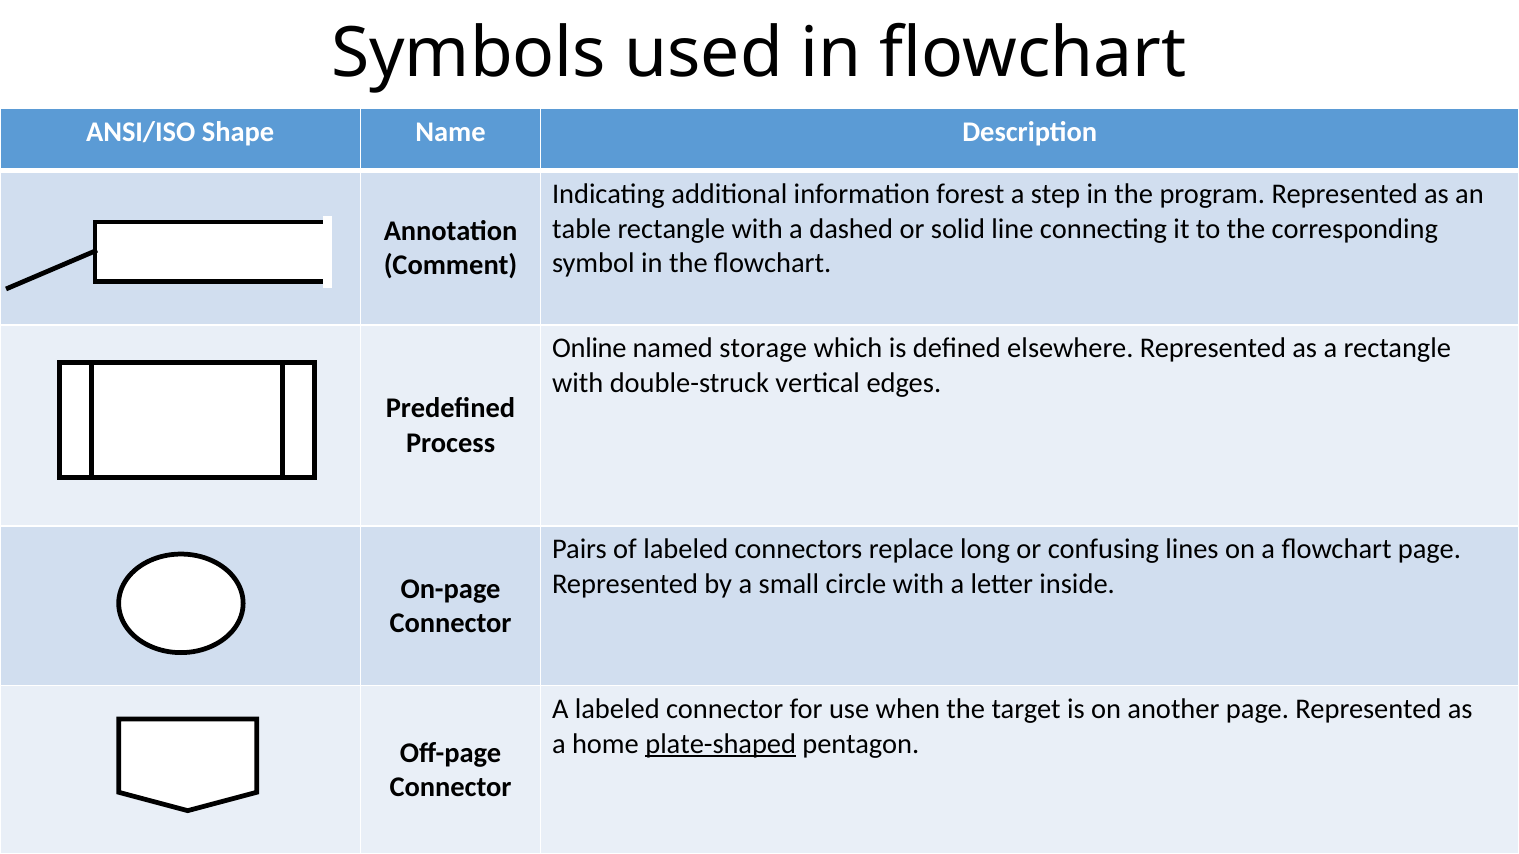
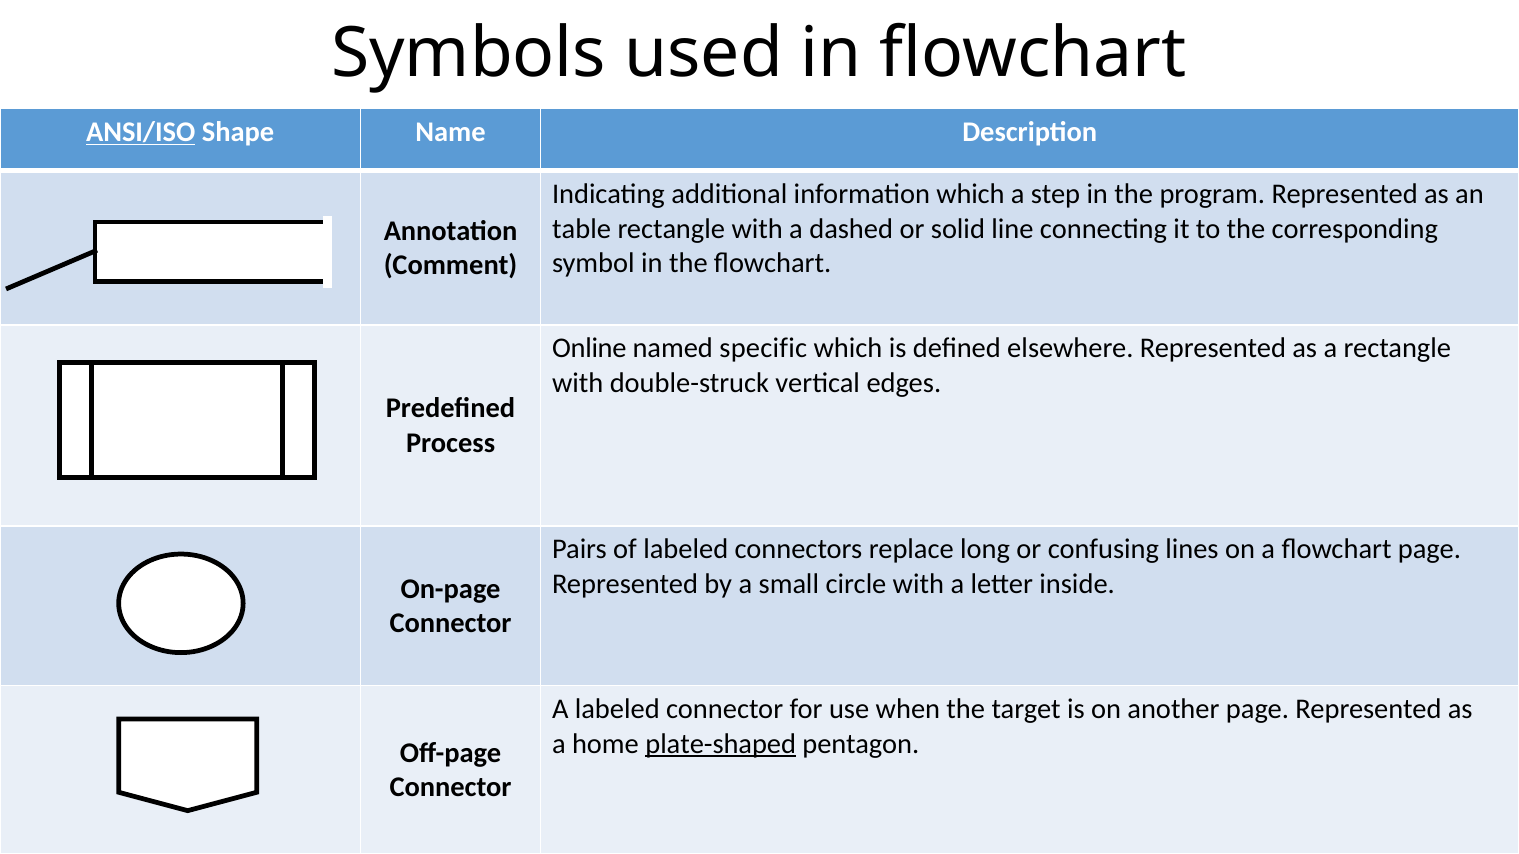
ANSI/ISO underline: none -> present (141, 132)
information forest: forest -> which (970, 194)
storage: storage -> specific (763, 349)
